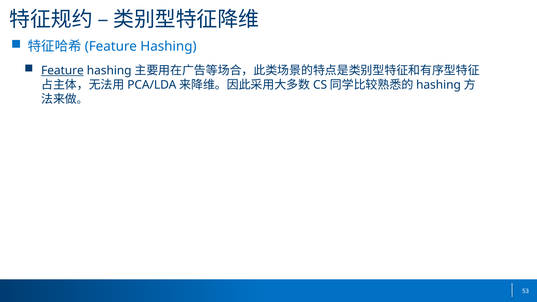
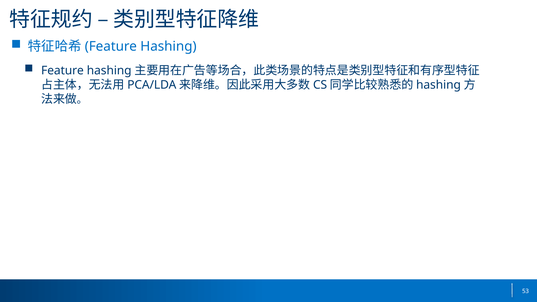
Feature underline: present -> none (62, 71)
